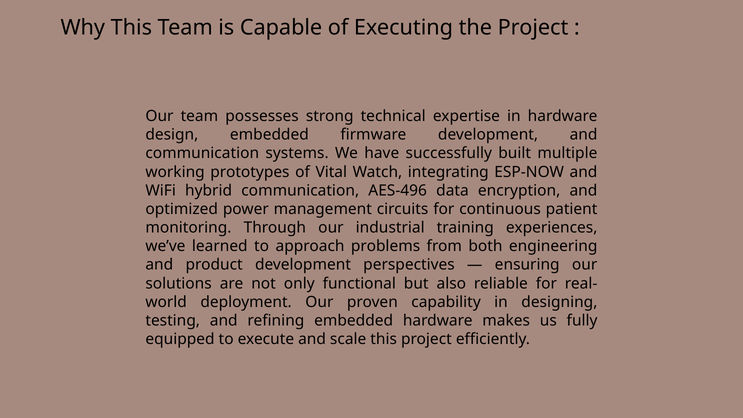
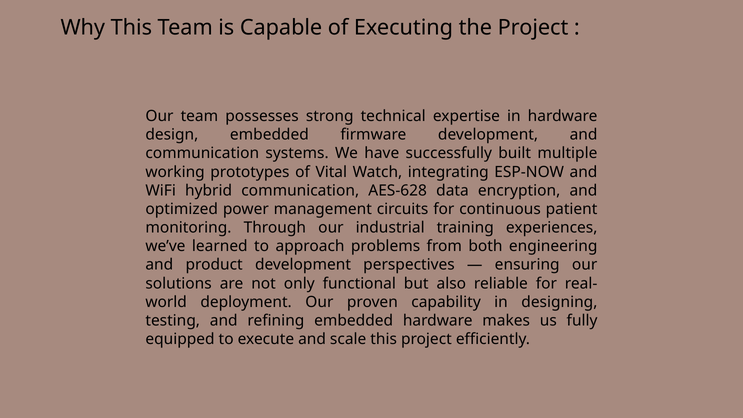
AES-496: AES-496 -> AES-628 (398, 190)
